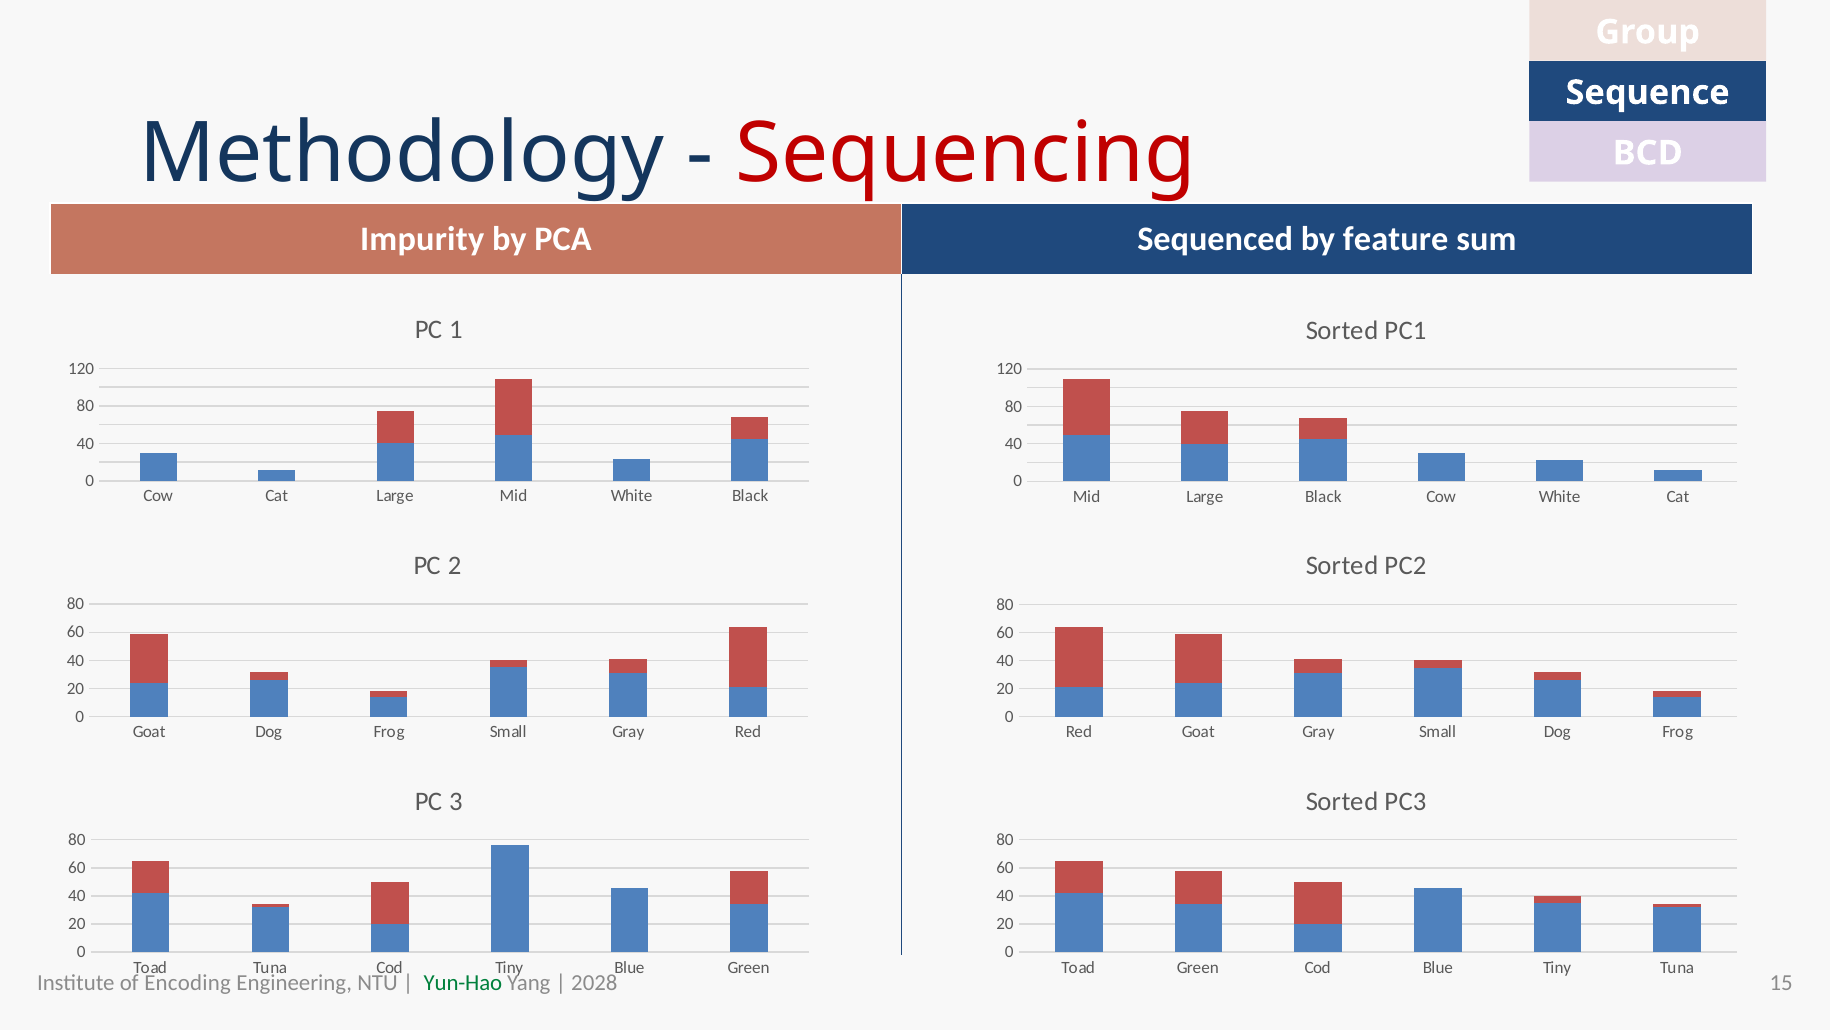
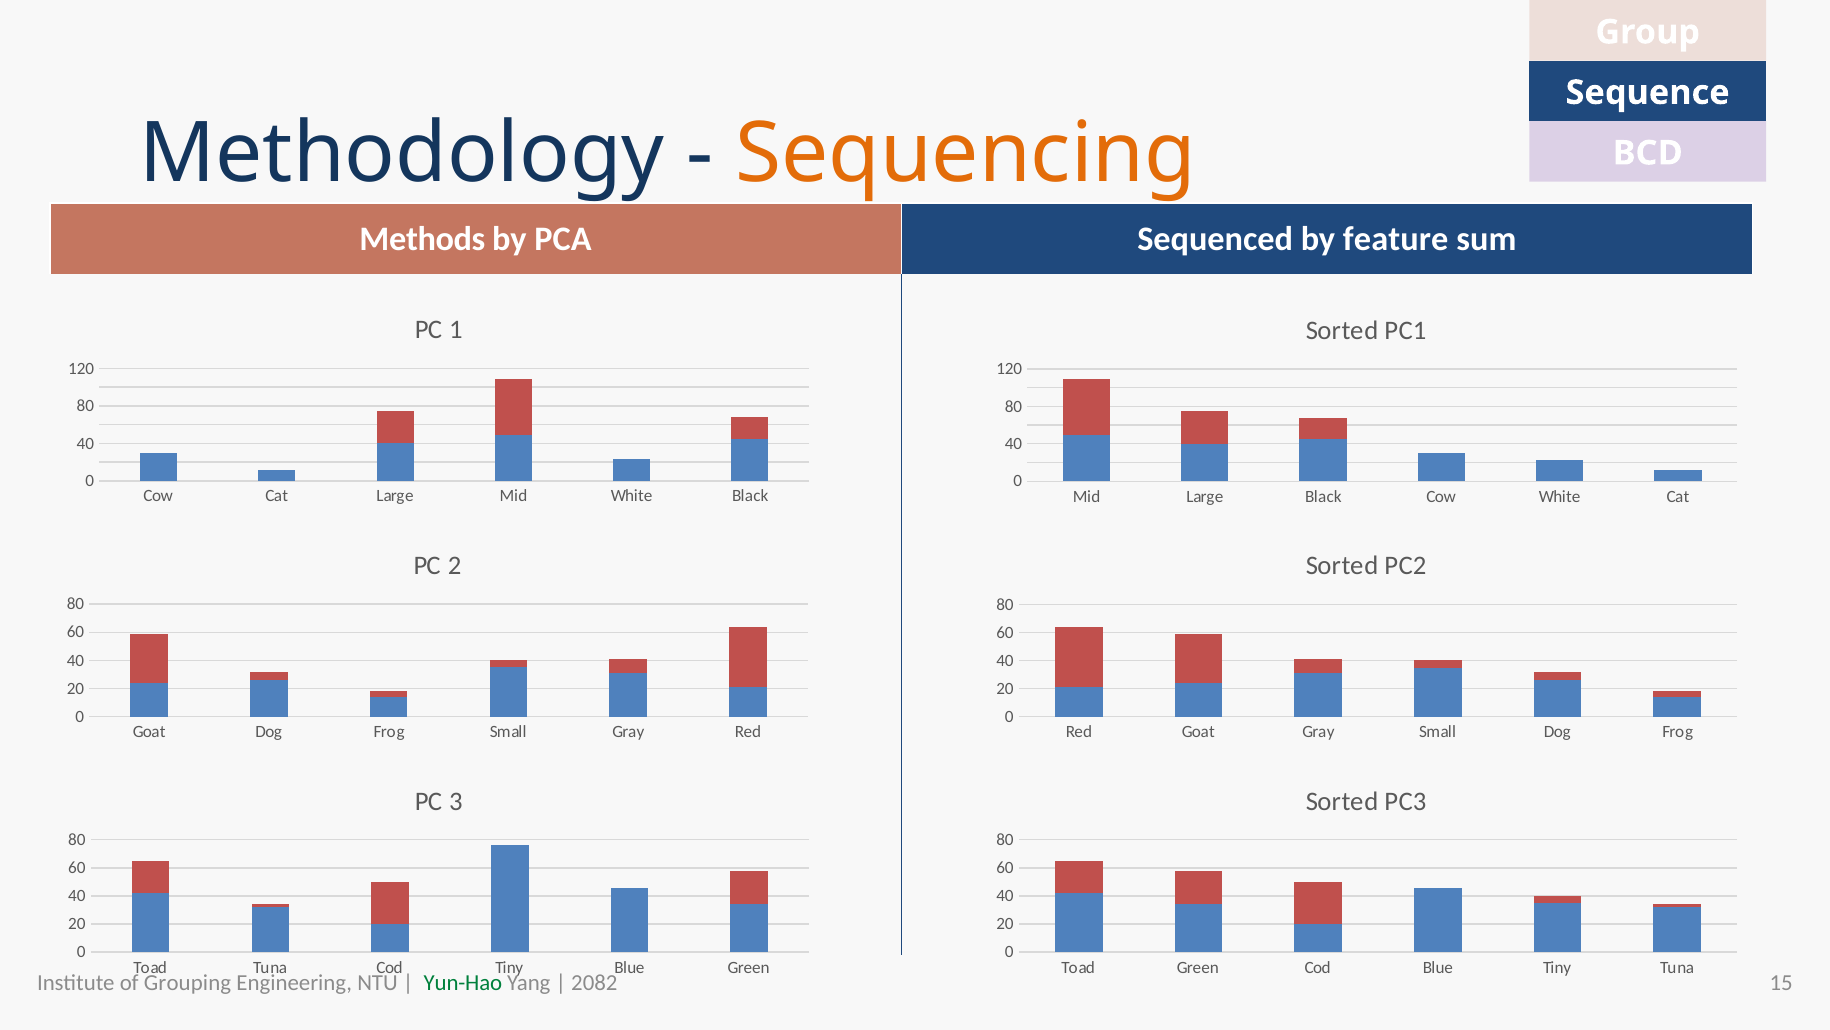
Sequencing colour: red -> orange (966, 154)
Impurity: Impurity -> Methods (422, 239)
Encoding: Encoding -> Grouping (188, 983)
2028: 2028 -> 2082 (594, 983)
